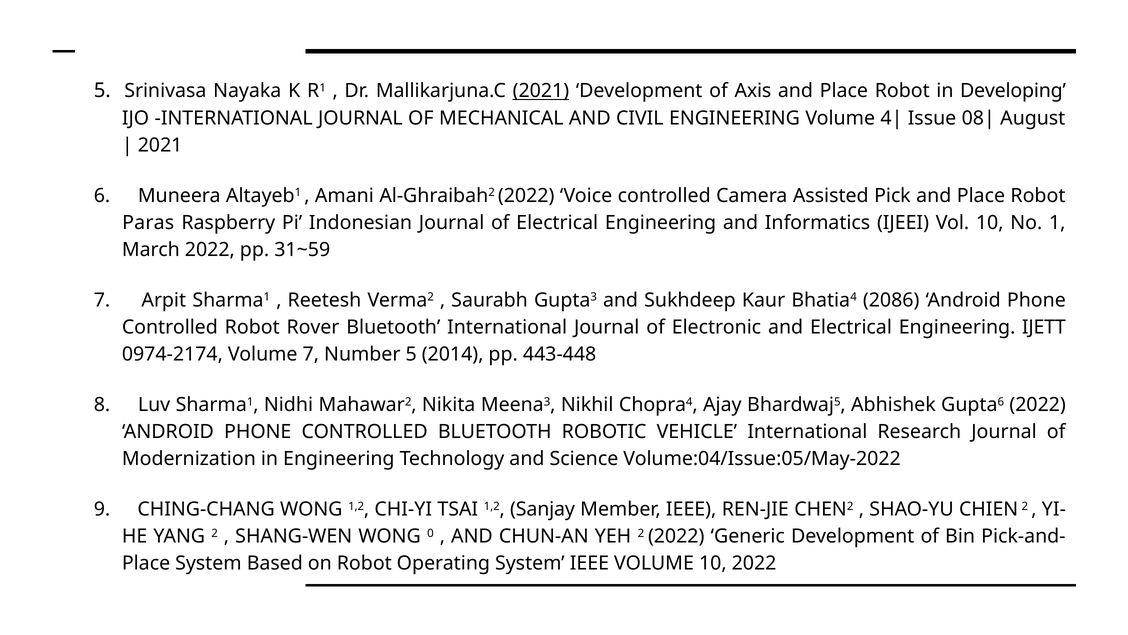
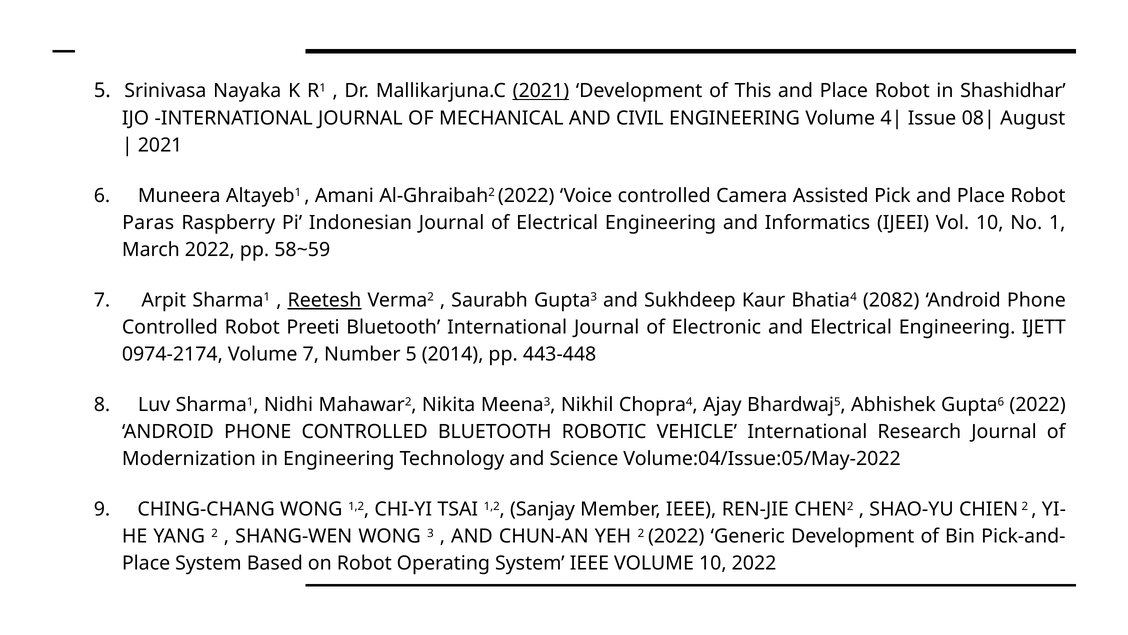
Axis: Axis -> This (753, 91)
Developing: Developing -> Shashidhar (1013, 91)
31~59: 31~59 -> 58~59 (302, 250)
Reetesh underline: none -> present (324, 300)
2086: 2086 -> 2082 (891, 300)
Rover: Rover -> Preeti (313, 327)
0: 0 -> 3 (430, 533)
